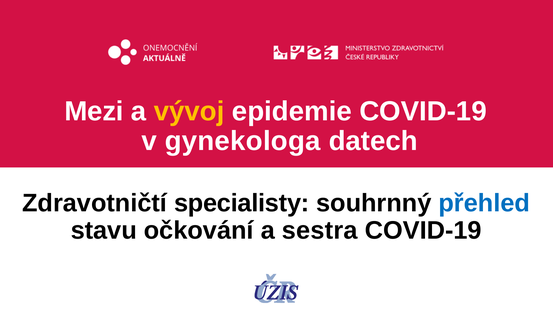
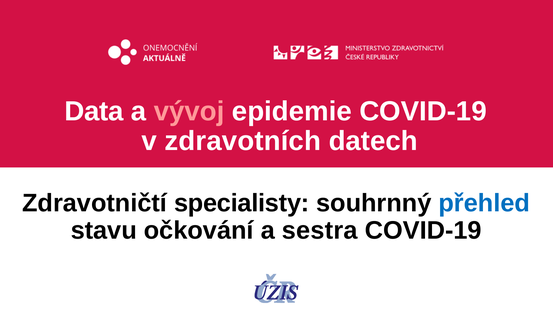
Mezi: Mezi -> Data (94, 111)
vývoj colour: yellow -> pink (189, 111)
gynekologa: gynekologa -> zdravotních (243, 141)
